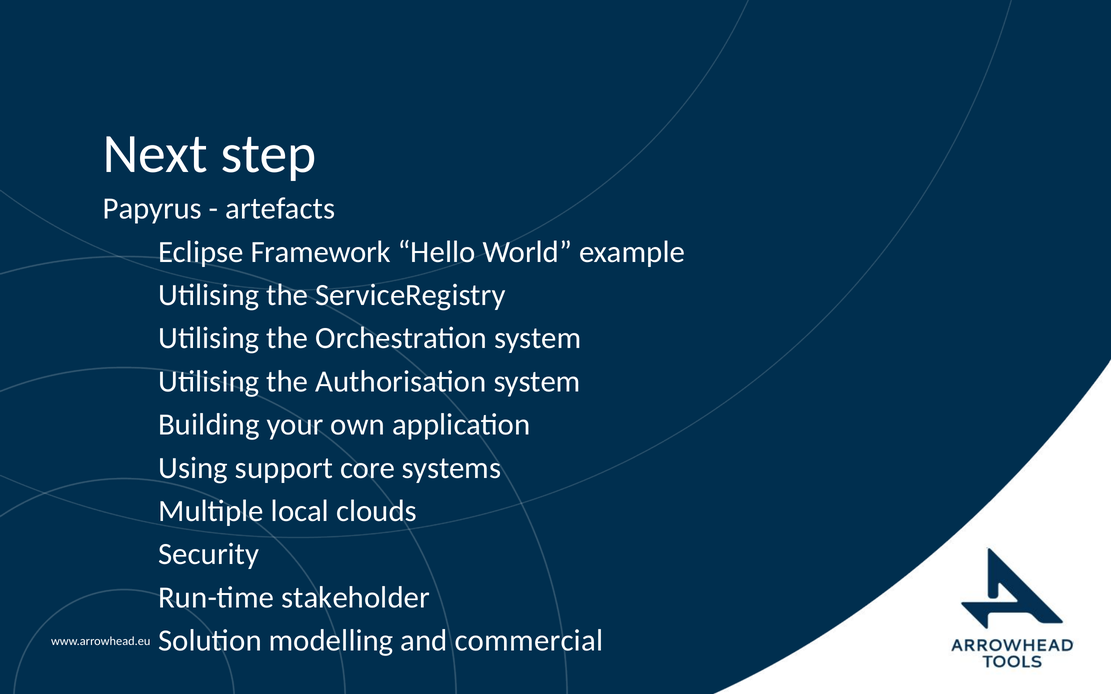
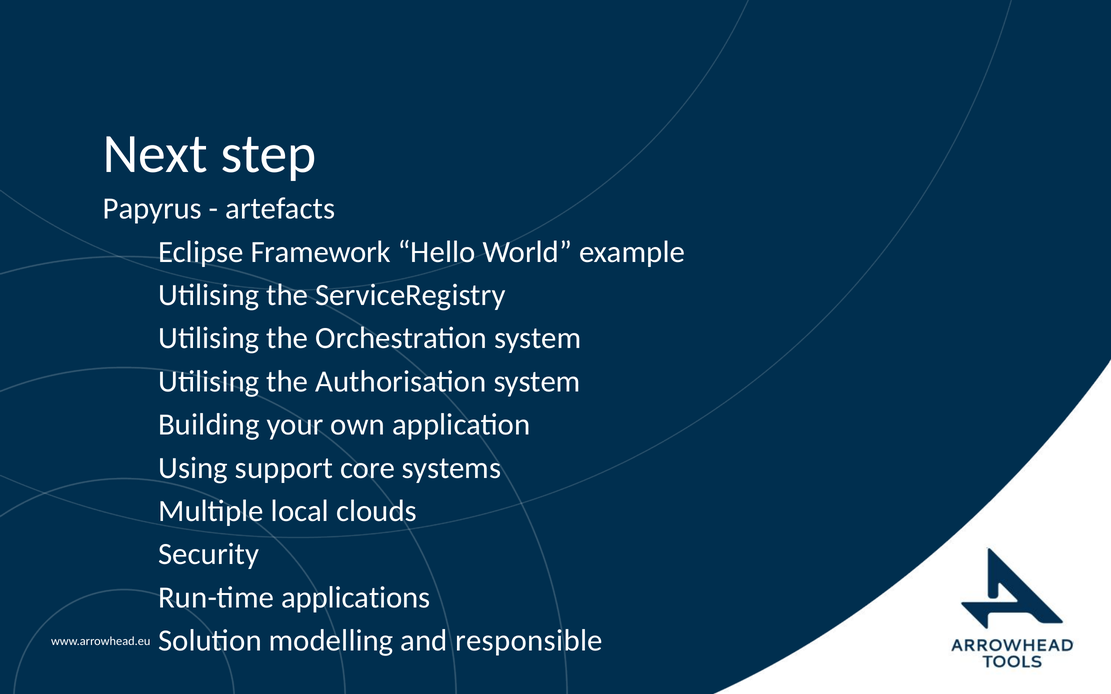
stakeholder: stakeholder -> applications (356, 598)
commercial: commercial -> responsible (529, 641)
